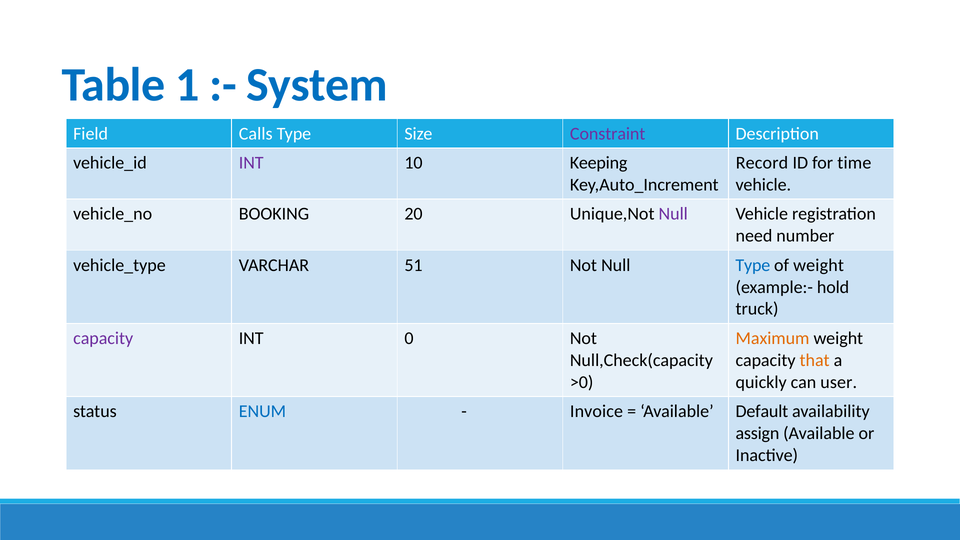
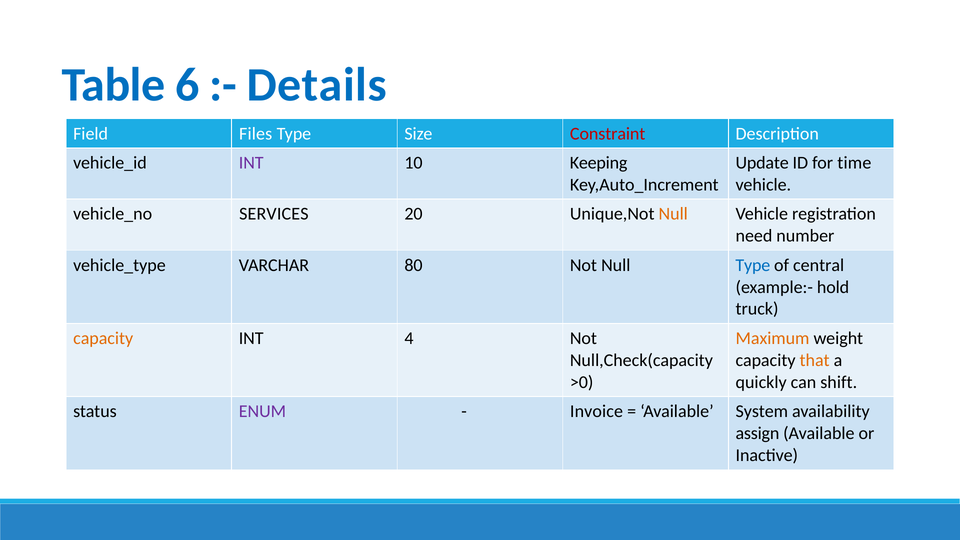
1: 1 -> 6 (187, 85)
System: System -> Details (317, 85)
Calls: Calls -> Files (256, 134)
Constraint colour: purple -> red (608, 134)
Record: Record -> Update (762, 163)
BOOKING: BOOKING -> SERVICES (274, 214)
Null colour: purple -> orange (673, 214)
51: 51 -> 80 (413, 265)
of weight: weight -> central (819, 265)
capacity colour: purple -> orange (103, 338)
0: 0 -> 4 (409, 338)
user: user -> shift (839, 382)
ENUM colour: blue -> purple (262, 411)
Default: Default -> System (762, 411)
